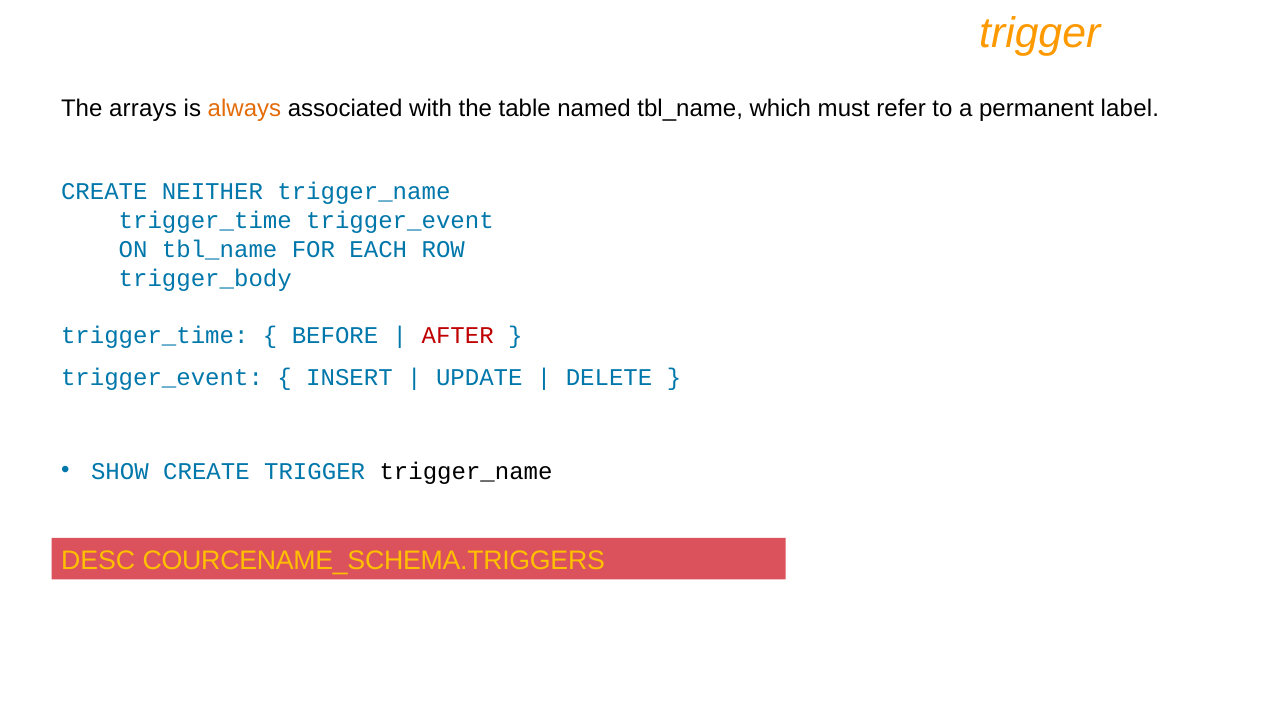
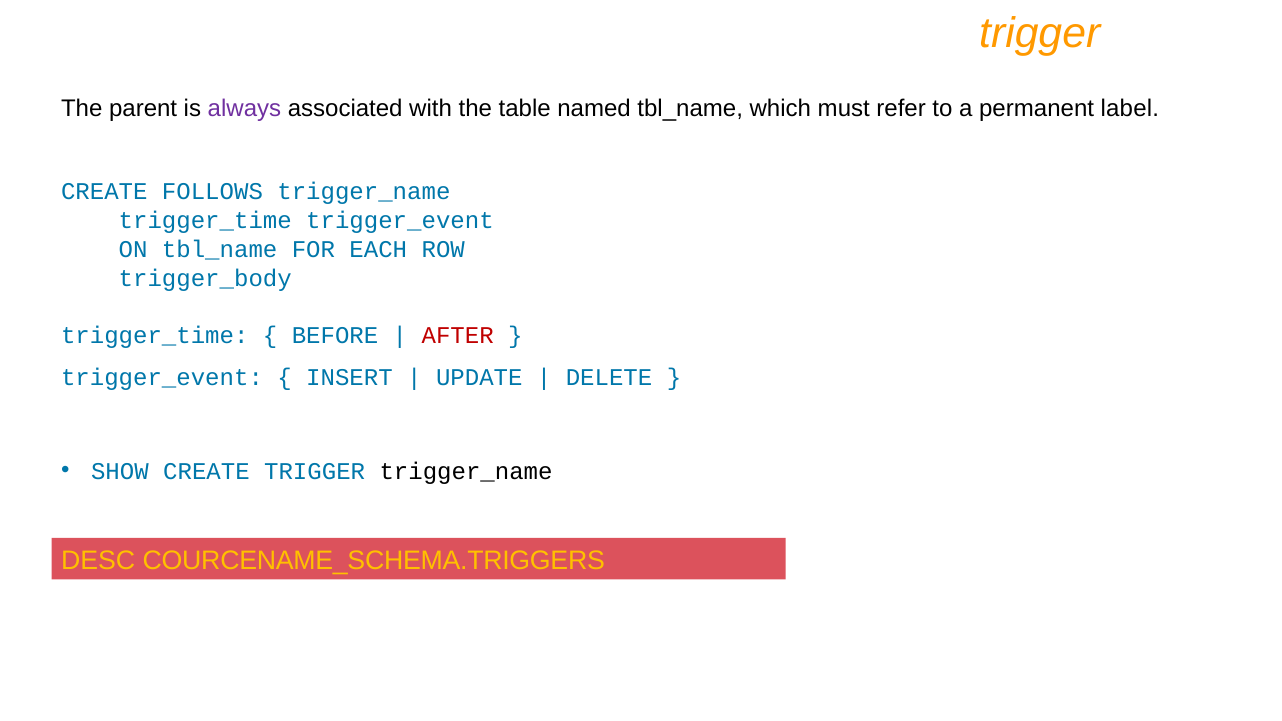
arrays: arrays -> parent (143, 109)
always colour: orange -> purple (244, 109)
NEITHER: NEITHER -> FOLLOWS (212, 192)
